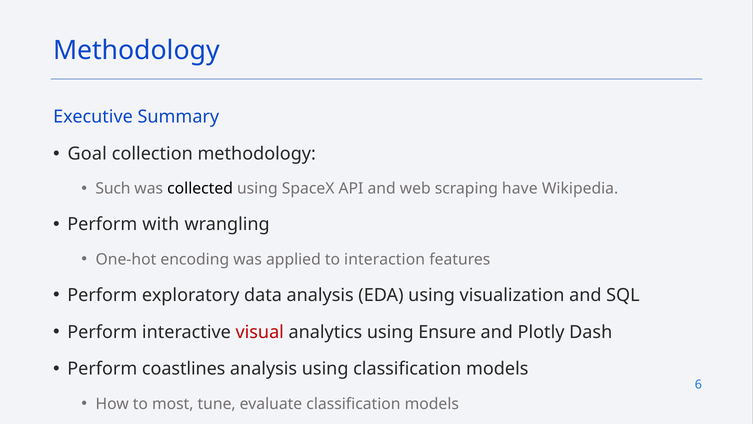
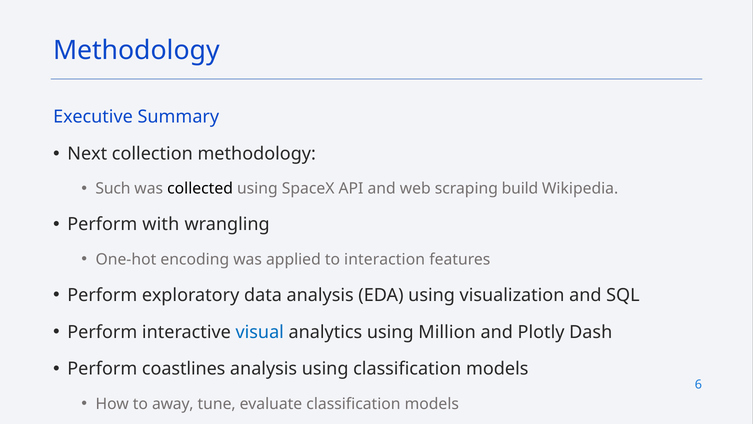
Goal: Goal -> Next (87, 154)
have: have -> build (520, 189)
visual colour: red -> blue (260, 332)
Ensure: Ensure -> Million (447, 332)
most: most -> away (173, 403)
